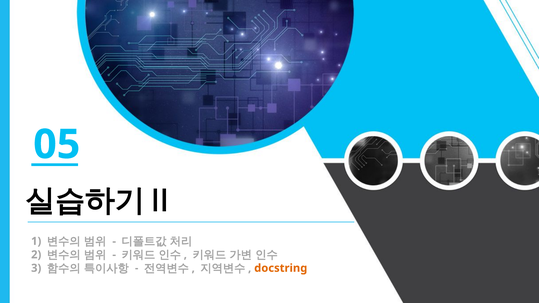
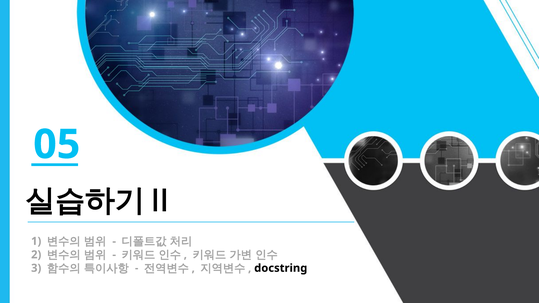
docstring colour: orange -> black (281, 268)
